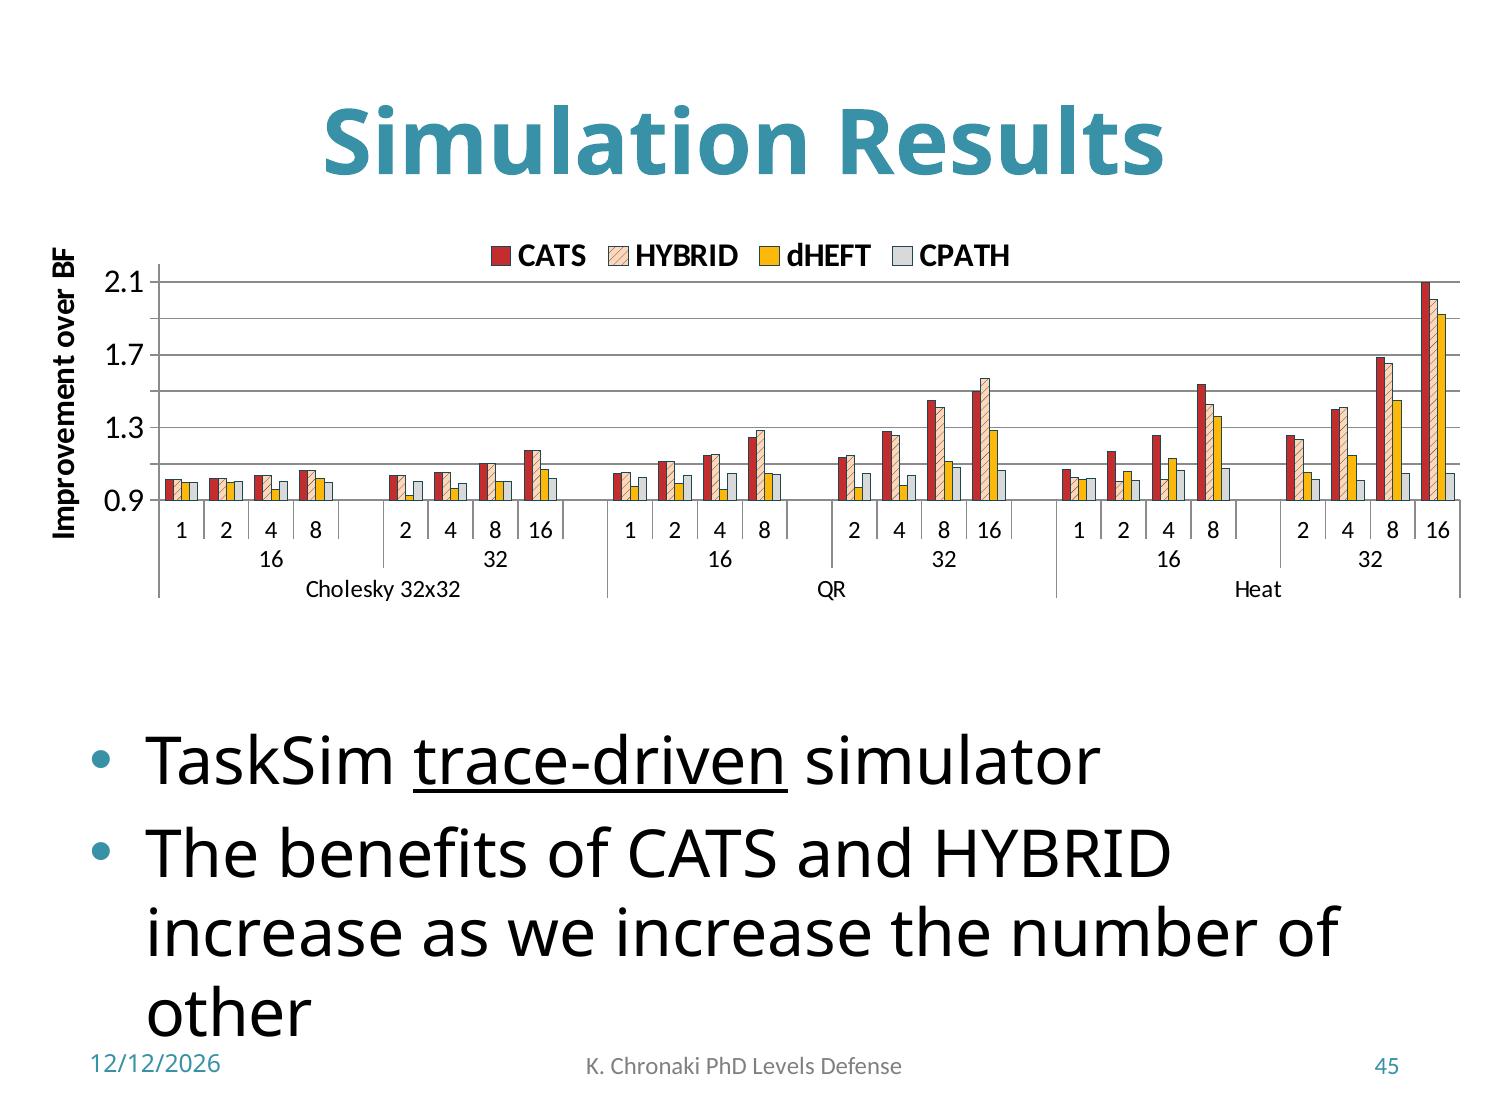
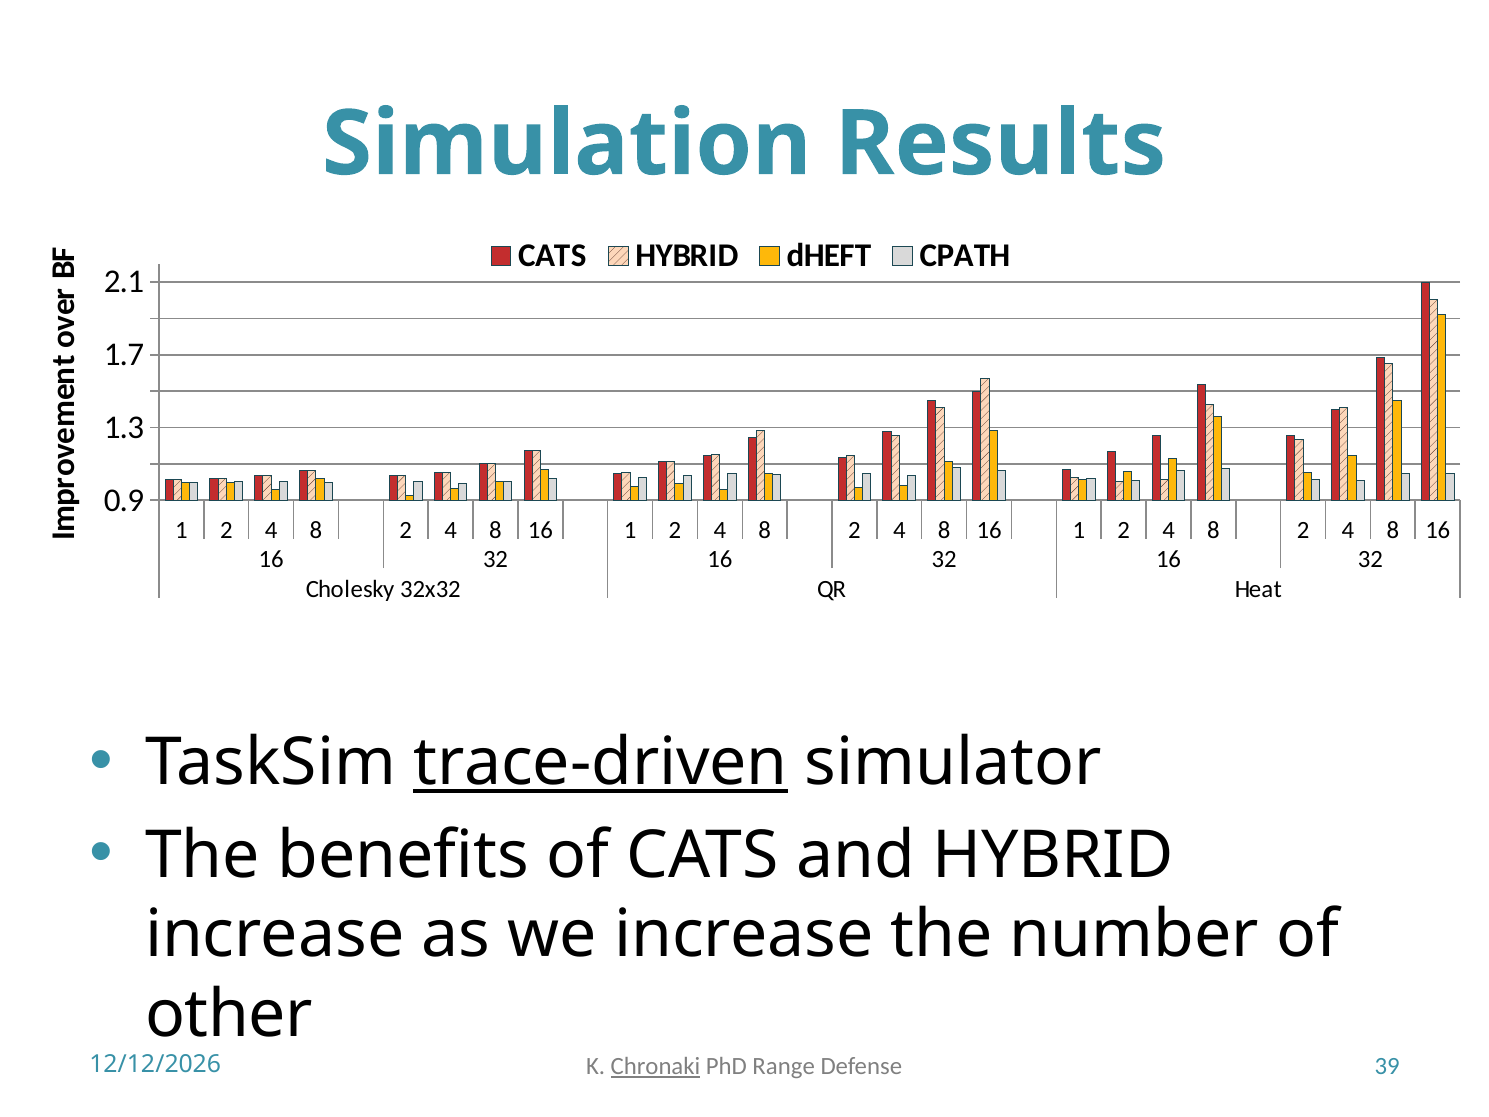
Chronaki underline: none -> present (655, 1066)
Levels: Levels -> Range (784, 1066)
45: 45 -> 39 (1387, 1066)
